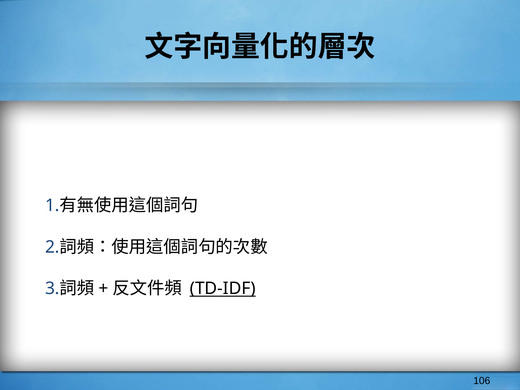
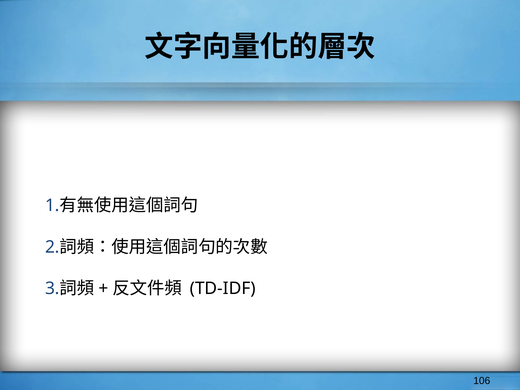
TD-IDF underline: present -> none (223, 289)
